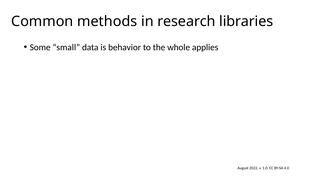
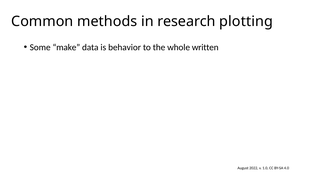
libraries: libraries -> plotting (246, 22)
small: small -> make (66, 47)
applies: applies -> written (205, 47)
